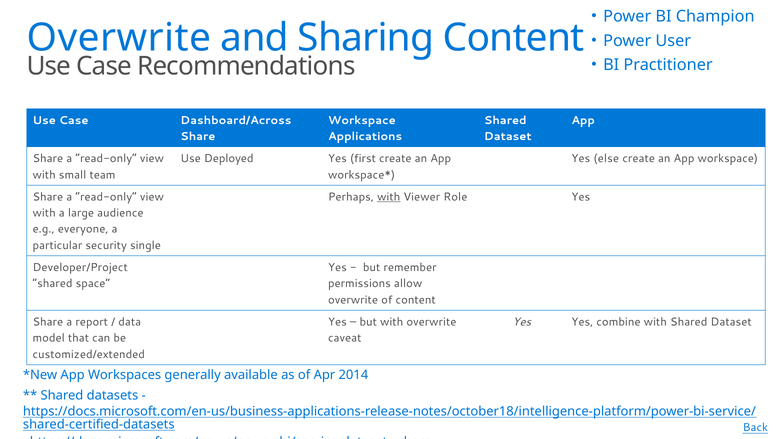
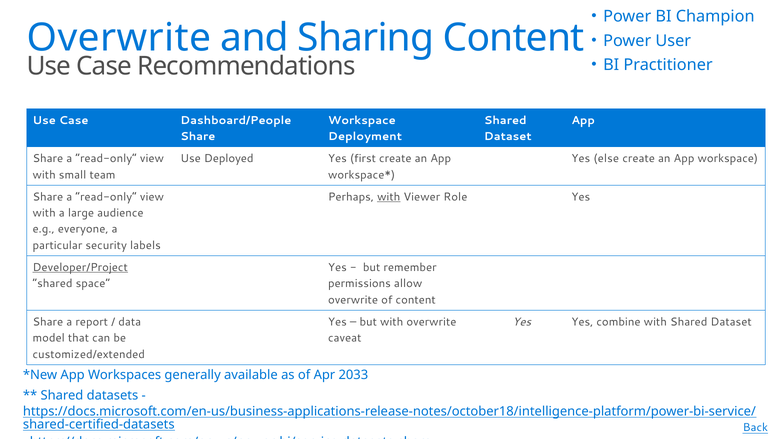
Dashboard/Across: Dashboard/Across -> Dashboard/People (236, 120)
Applications: Applications -> Deployment (365, 136)
single: single -> labels (145, 245)
Developer/Project underline: none -> present (80, 267)
2014: 2014 -> 2033 (353, 375)
